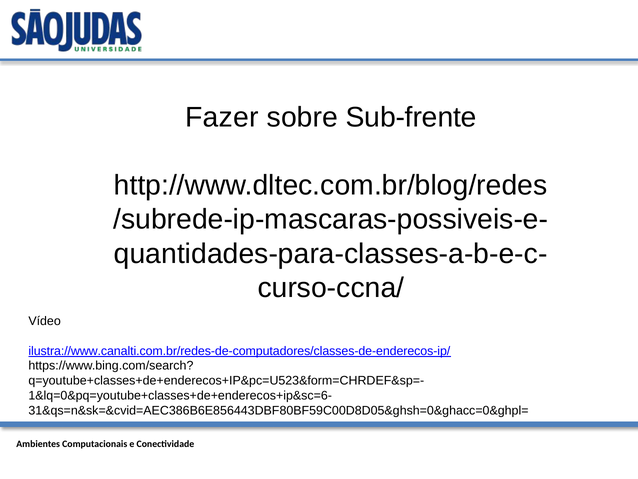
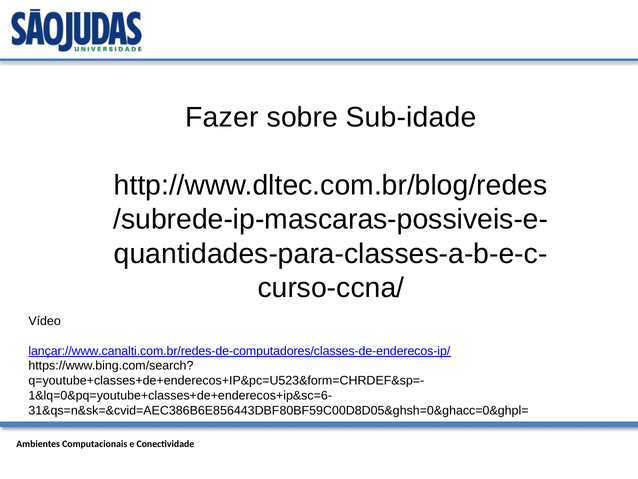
Sub-frente: Sub-frente -> Sub-idade (411, 117)
ilustra://www.canalti.com.br/redes-de-computadores/classes-de-enderecos-ip/: ilustra://www.canalti.com.br/redes-de-computadores/classes-de-enderecos-ip/ -> lançar://www.canalti.com.br/redes-de-computadores/classes-de-enderecos-ip/ (239, 351)
